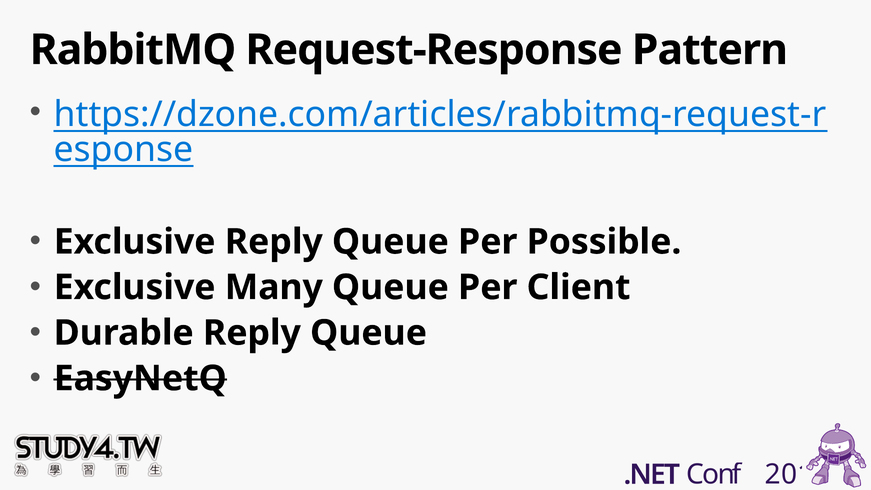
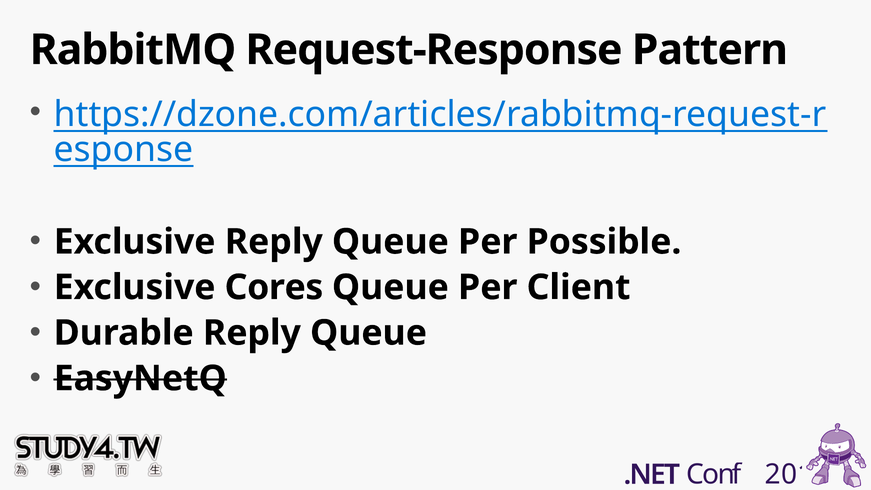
Many: Many -> Cores (274, 287)
